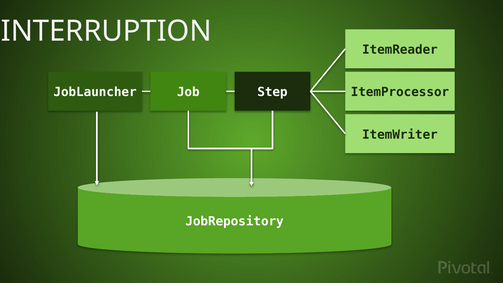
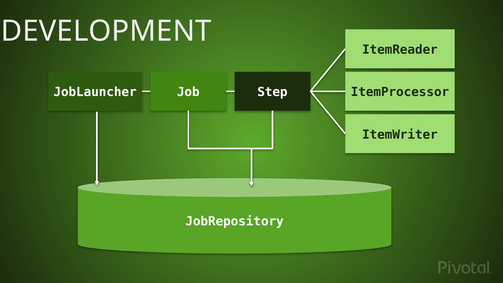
INTERRUPTION: INTERRUPTION -> DEVELOPMENT (106, 31)
